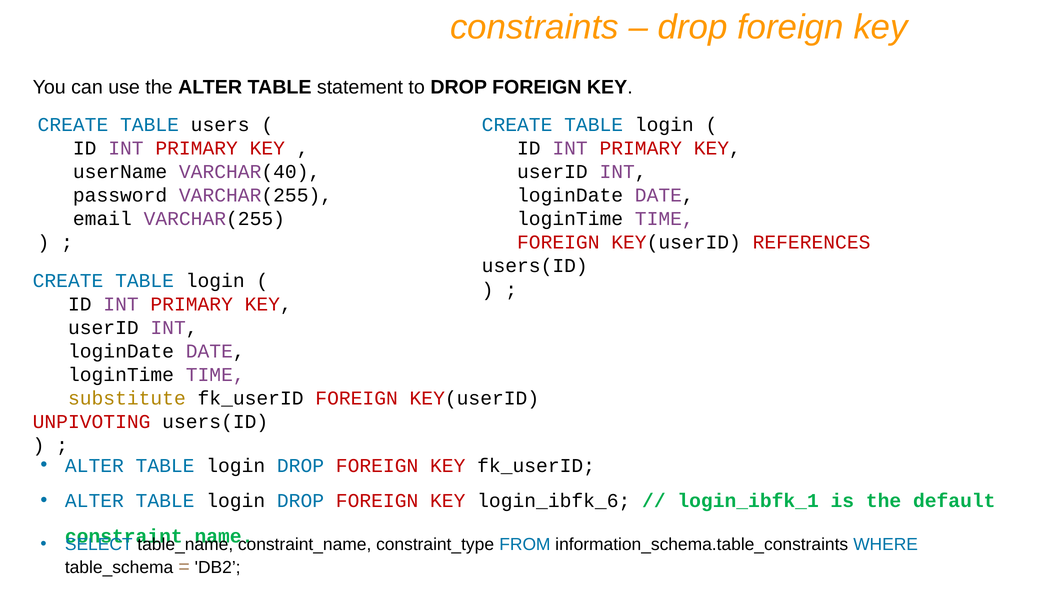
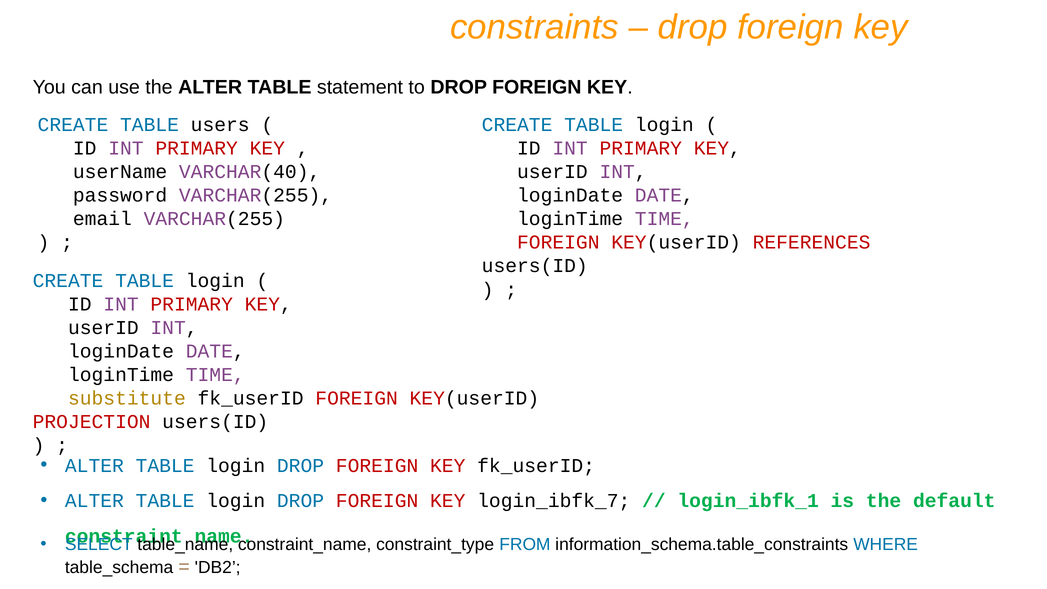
UNPIVOTING: UNPIVOTING -> PROJECTION (92, 422)
login_ibfk_6: login_ibfk_6 -> login_ibfk_7 (554, 501)
